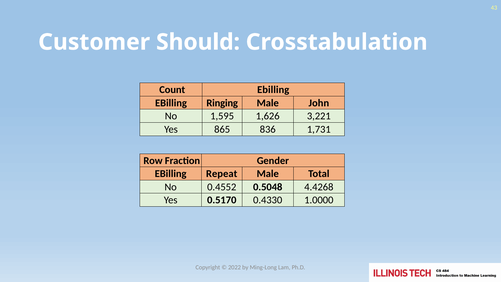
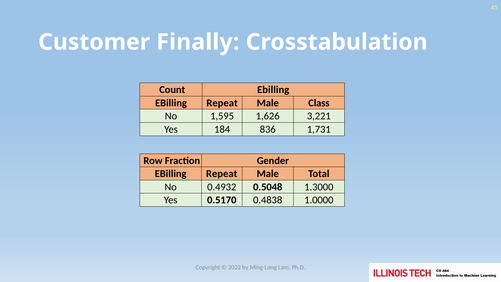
Should: Should -> Finally (198, 42)
Ringing: Ringing -> Repeat (222, 103)
John: John -> Class (319, 103)
865: 865 -> 184 (222, 129)
0.4552: 0.4552 -> 0.4932 (222, 187)
4.4268: 4.4268 -> 1.3000 (319, 187)
0.4330: 0.4330 -> 0.4838 (268, 200)
